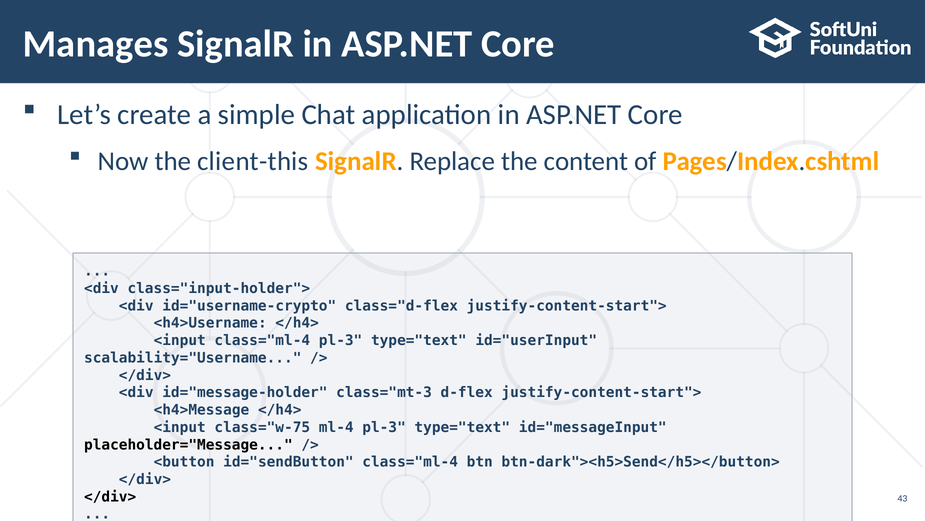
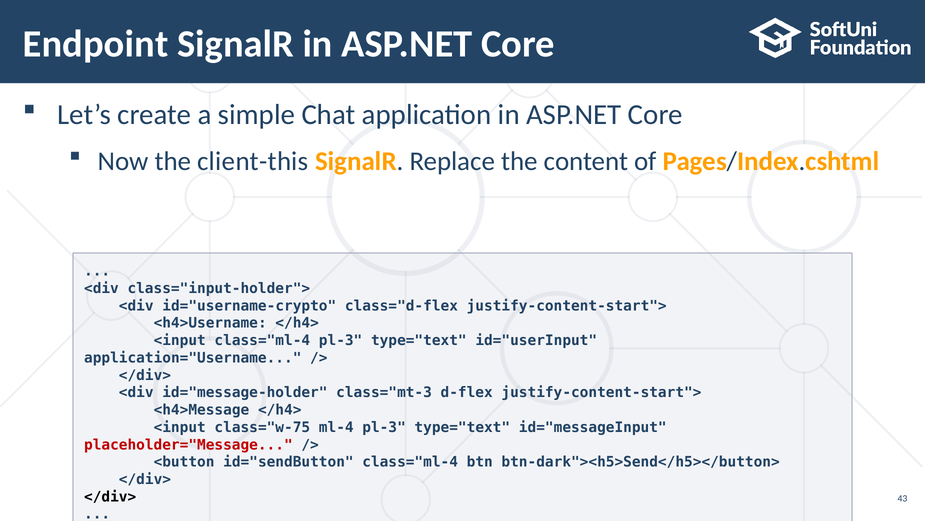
Manages: Manages -> Endpoint (96, 44)
scalability="Username: scalability="Username -> application="Username (193, 357)
placeholder="Message colour: black -> red (188, 444)
